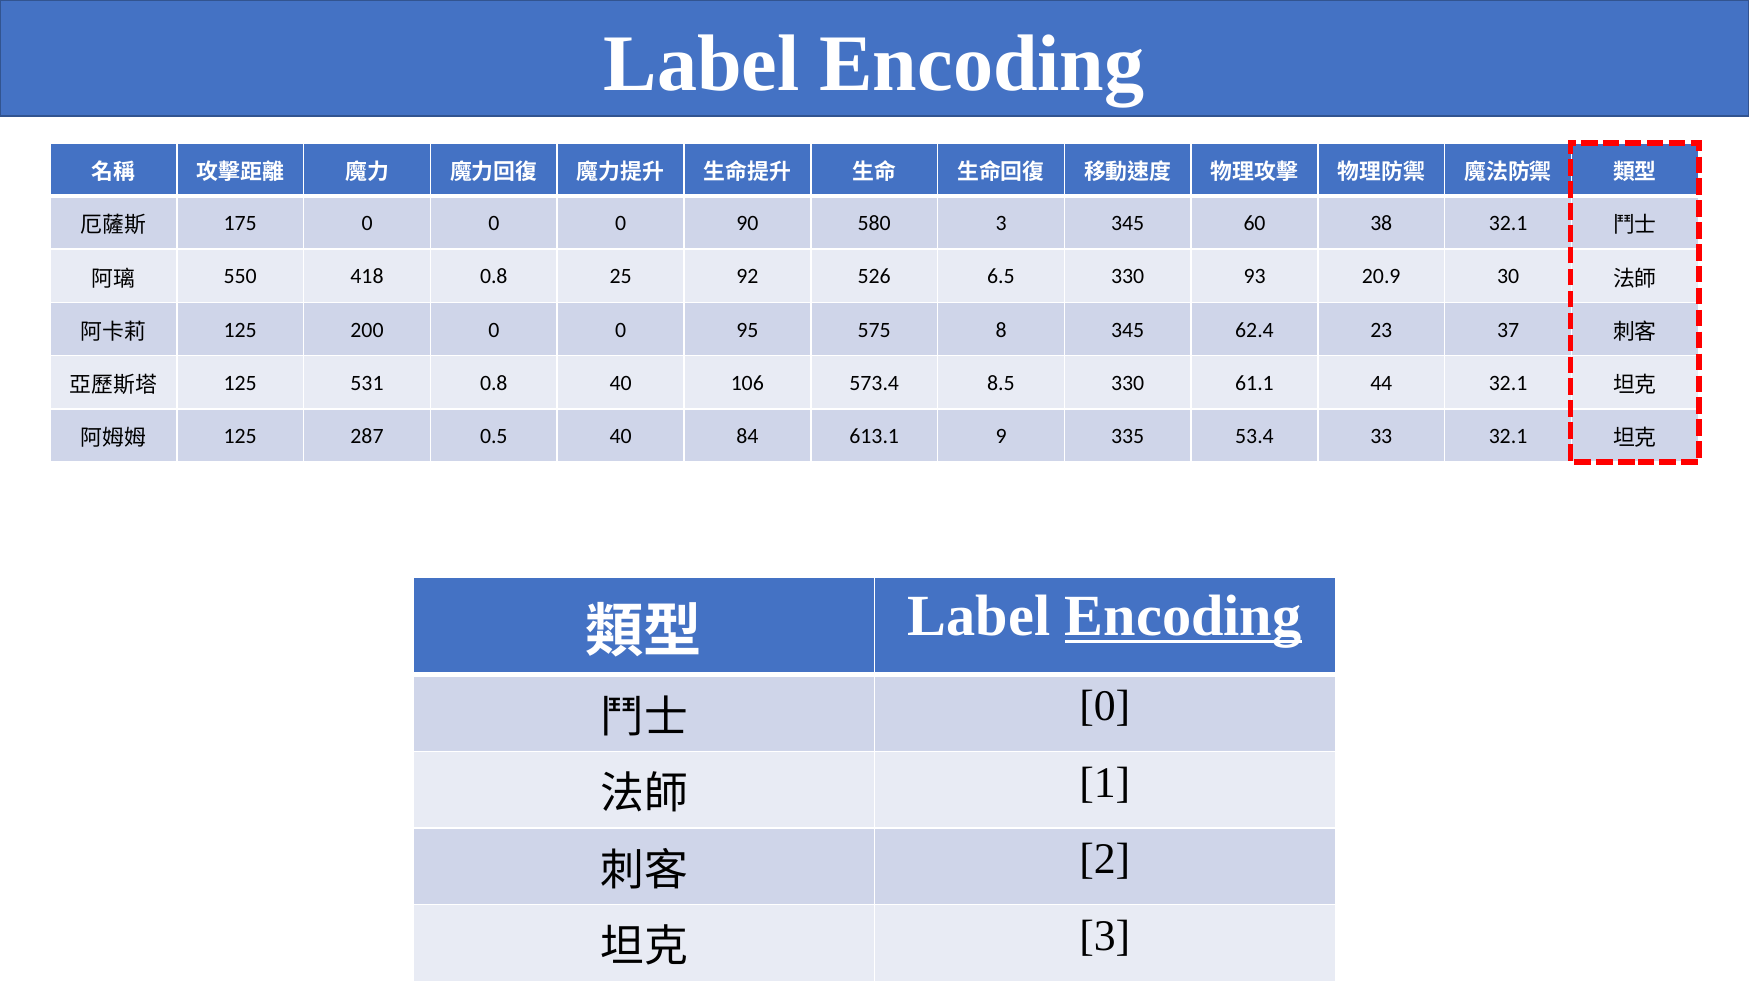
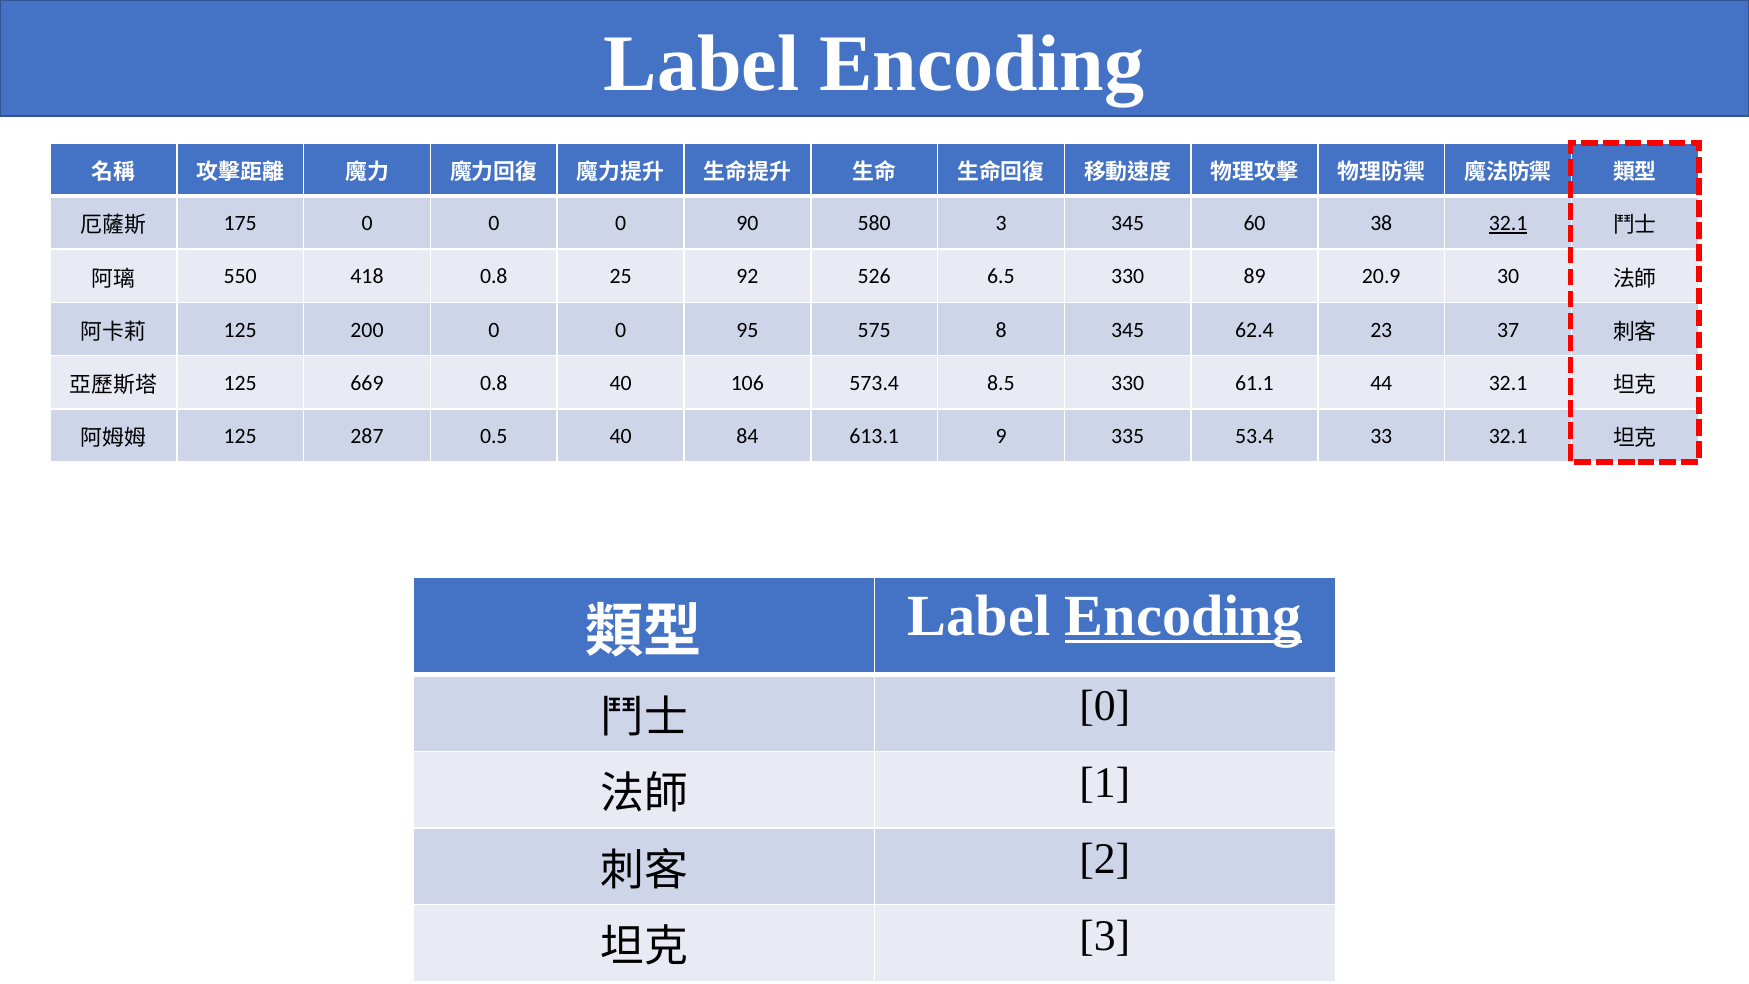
32.1 underline: none -> present (1508, 223)
93: 93 -> 89 (1255, 277)
531: 531 -> 669 (367, 383)
